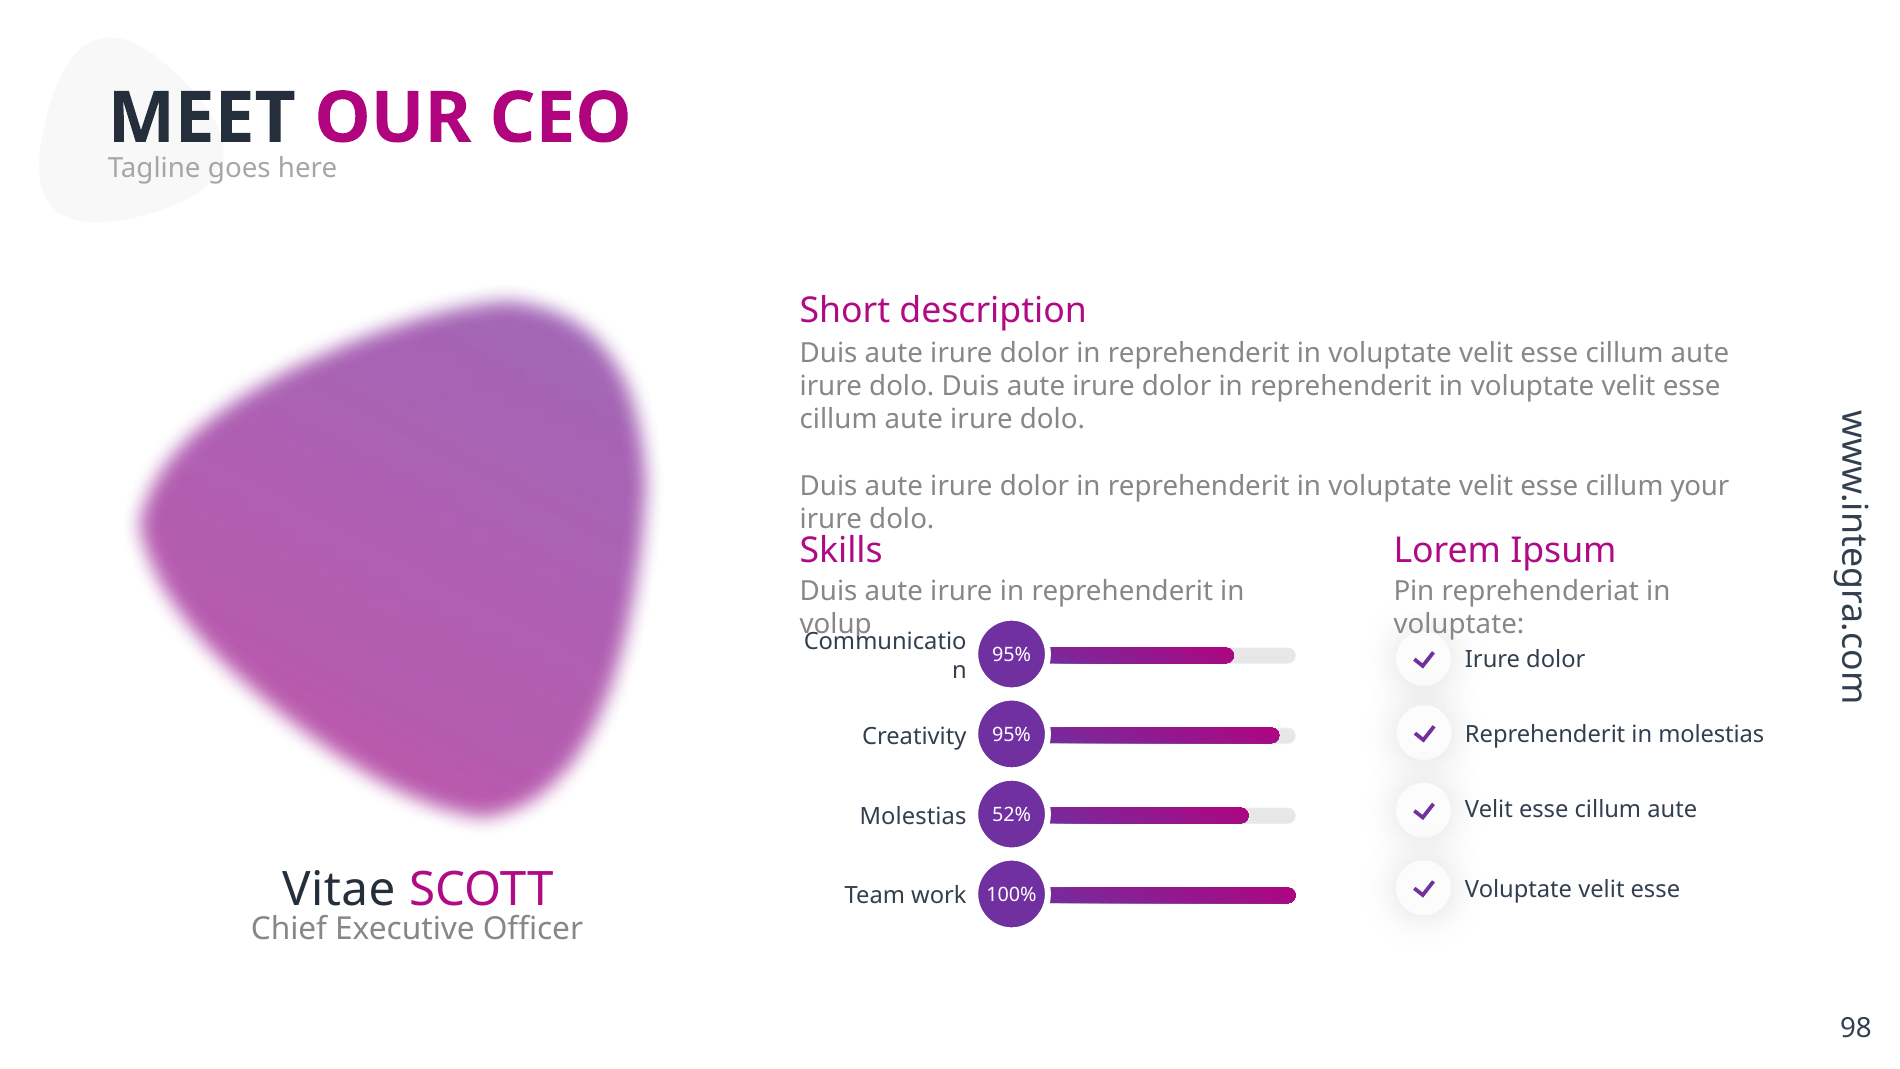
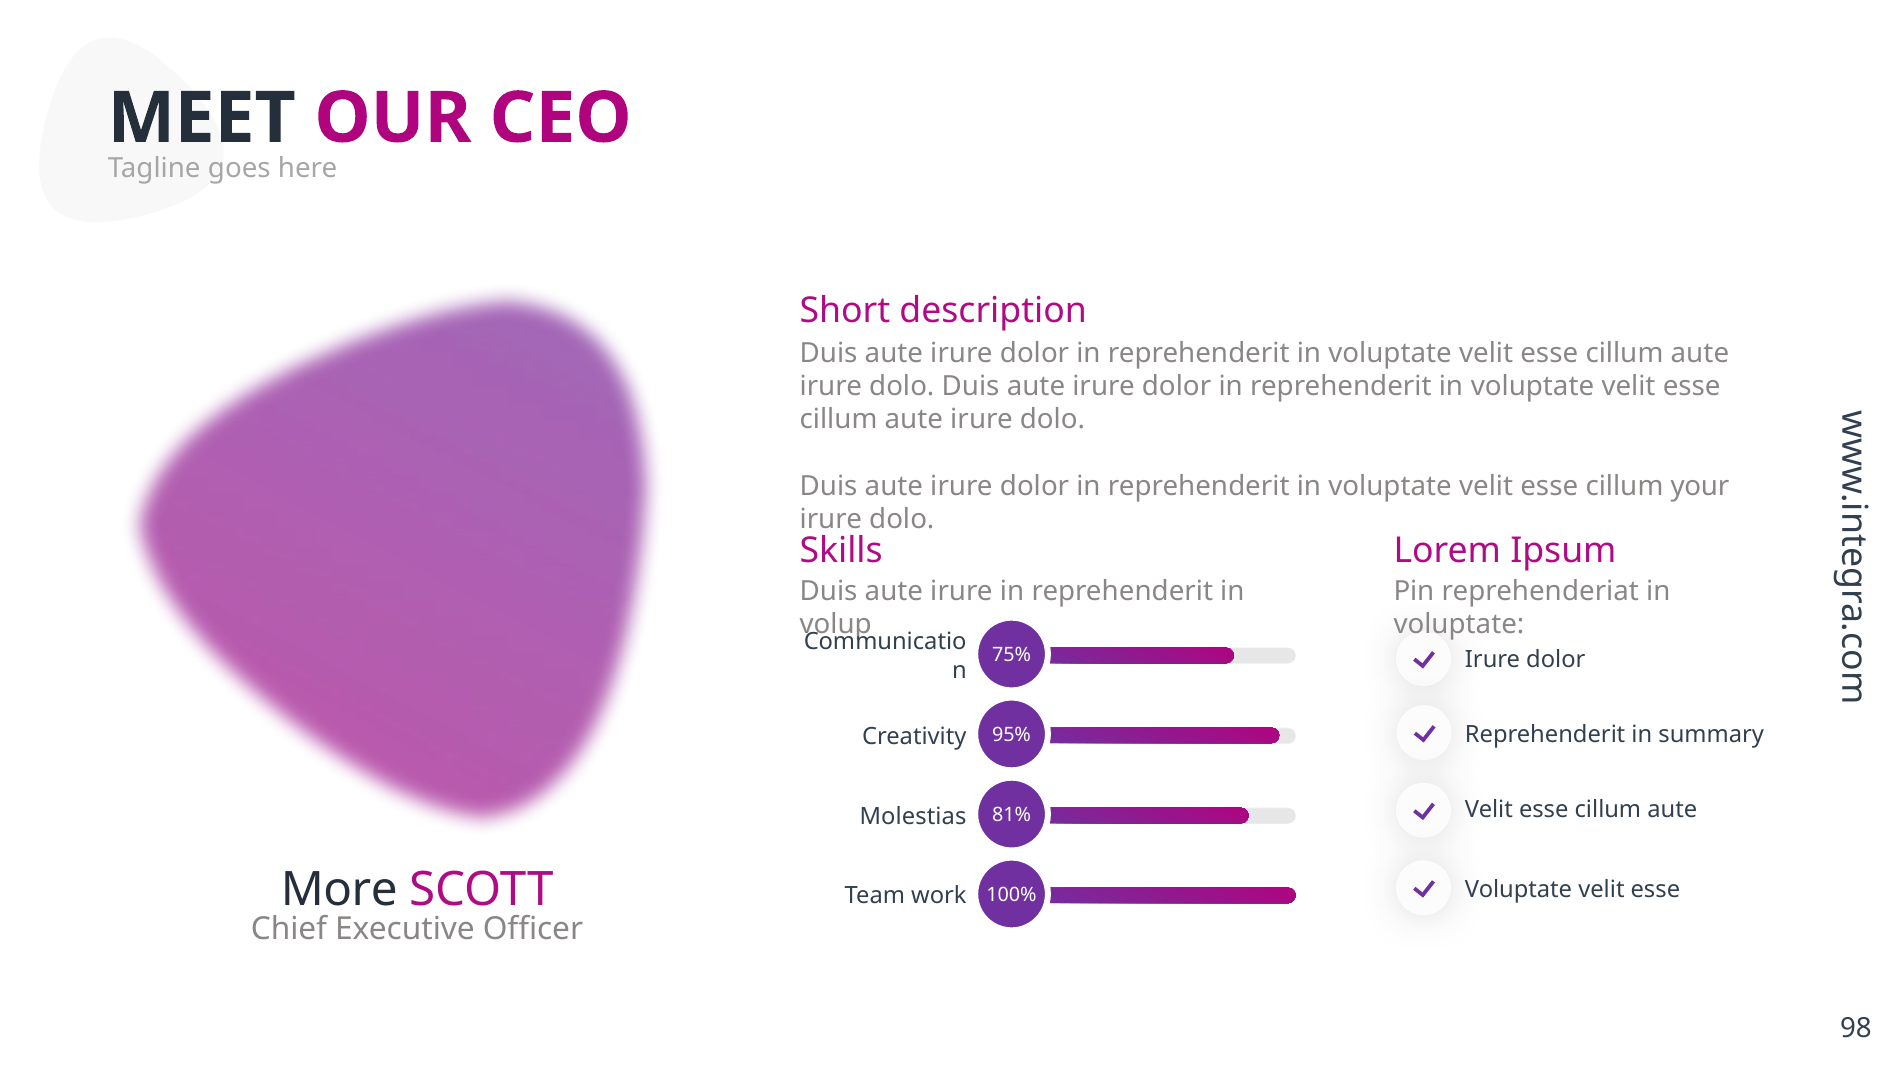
95%: 95% -> 75% (1012, 655)
in molestias: molestias -> summary (1711, 734)
52%: 52% -> 81% (1012, 815)
Vitae: Vitae -> More (339, 890)
